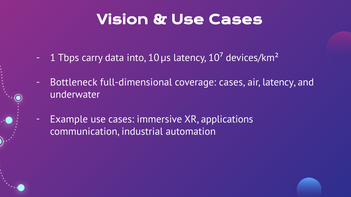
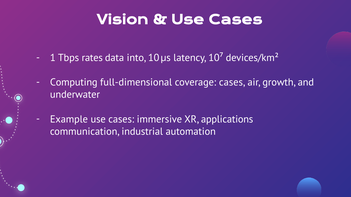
carry: carry -> rates (92, 58)
Bottleneck: Bottleneck -> Computing (74, 83)
air latency: latency -> growth (279, 83)
